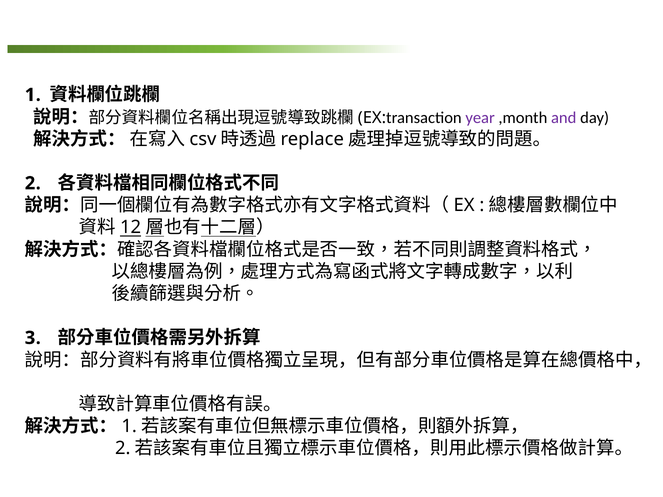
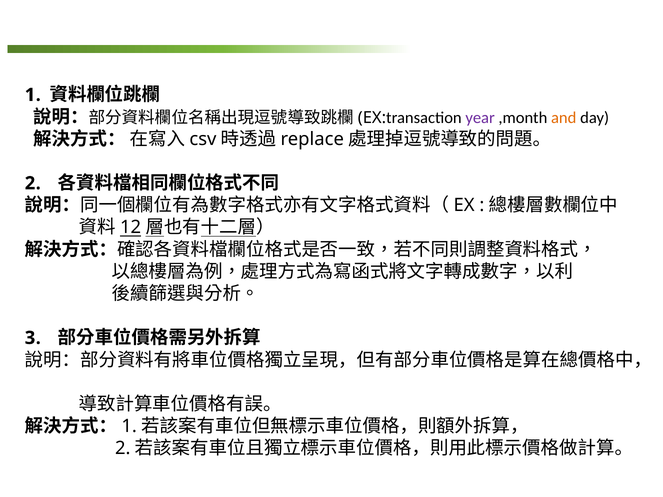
and colour: purple -> orange (564, 118)
